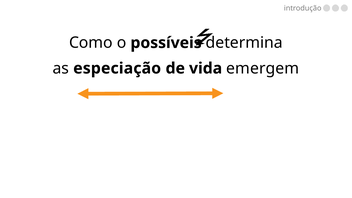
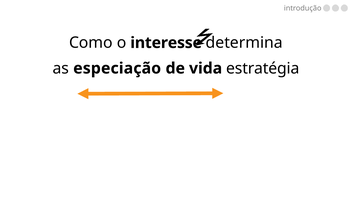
possíveis: possíveis -> interesse (166, 43)
vida emergem: emergem -> estratégia (263, 68)
